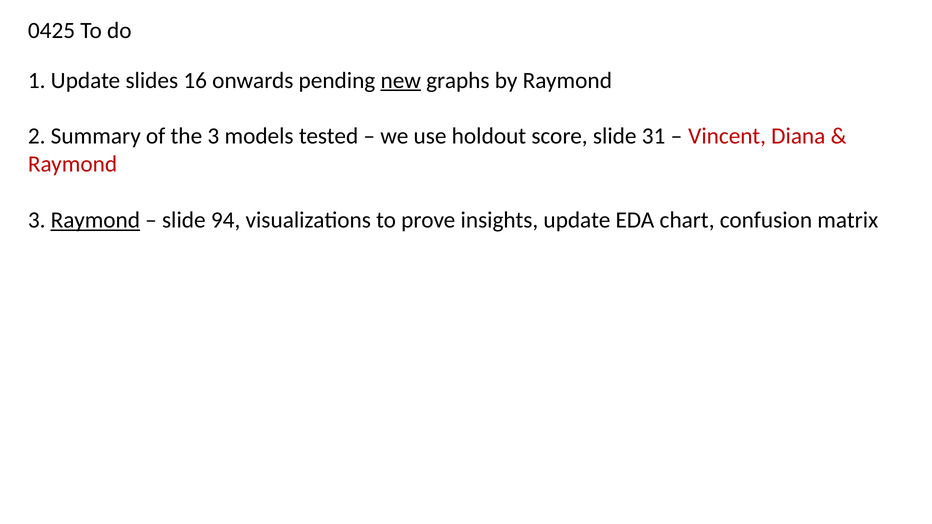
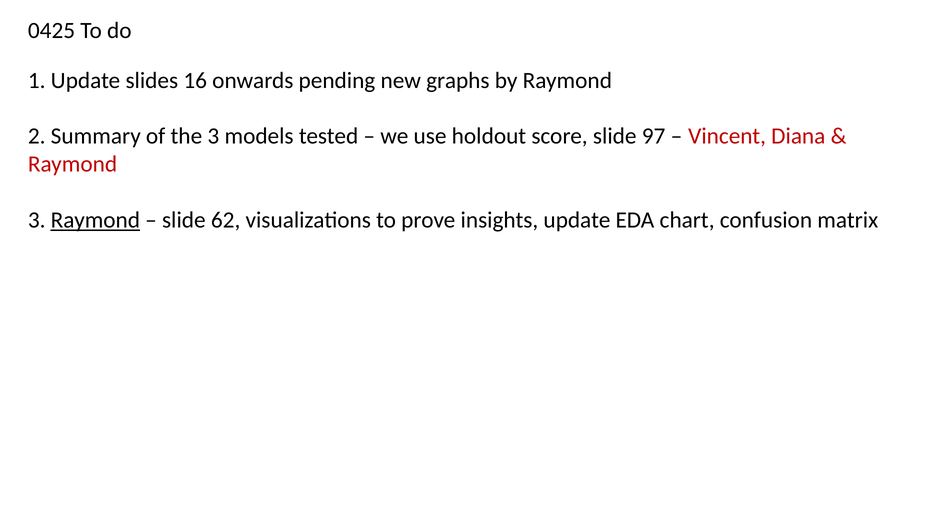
new underline: present -> none (401, 80)
31: 31 -> 97 (654, 136)
94: 94 -> 62 (226, 220)
